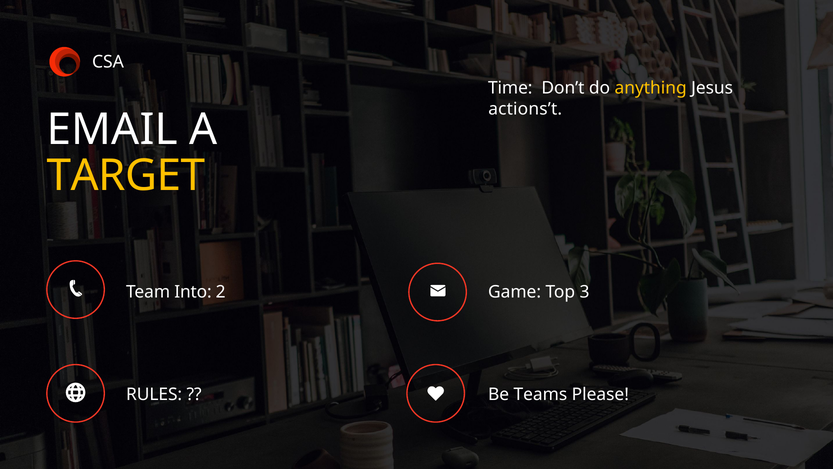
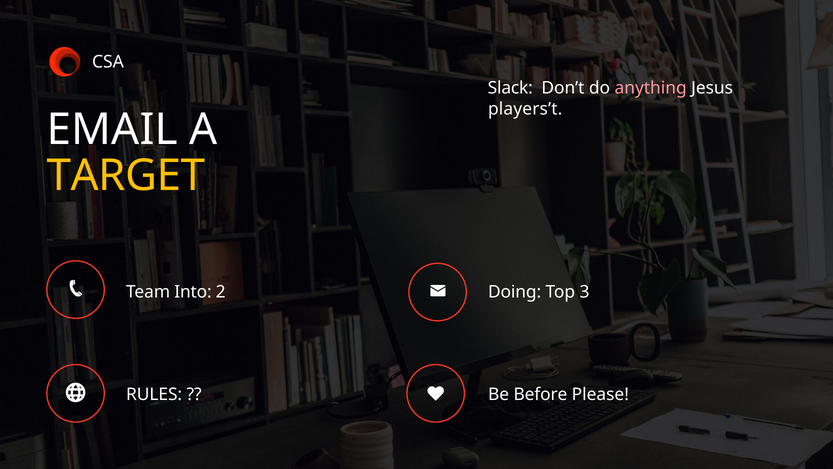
Time: Time -> Slack (510, 88)
anything colour: yellow -> pink (651, 88)
actions’t: actions’t -> players’t (525, 109)
Game: Game -> Doing (515, 292)
Teams: Teams -> Before (540, 394)
